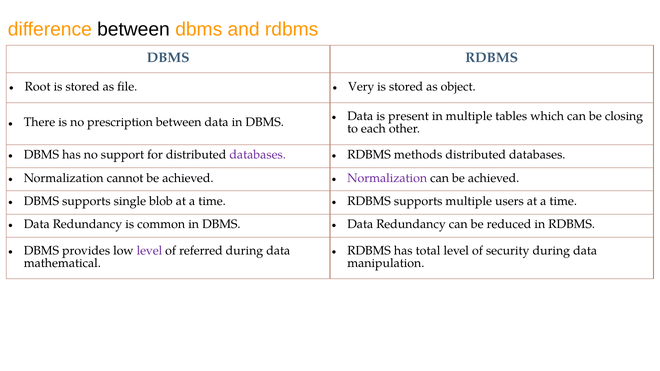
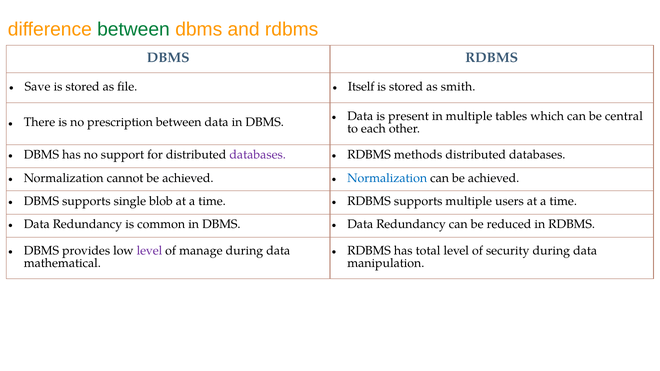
between colour: black -> green (133, 29)
Root: Root -> Save (38, 86)
Very: Very -> Itself (361, 86)
object: object -> smith (458, 86)
closing: closing -> central (624, 116)
Normalization colour: purple -> blue (387, 178)
referred: referred -> manage (201, 251)
